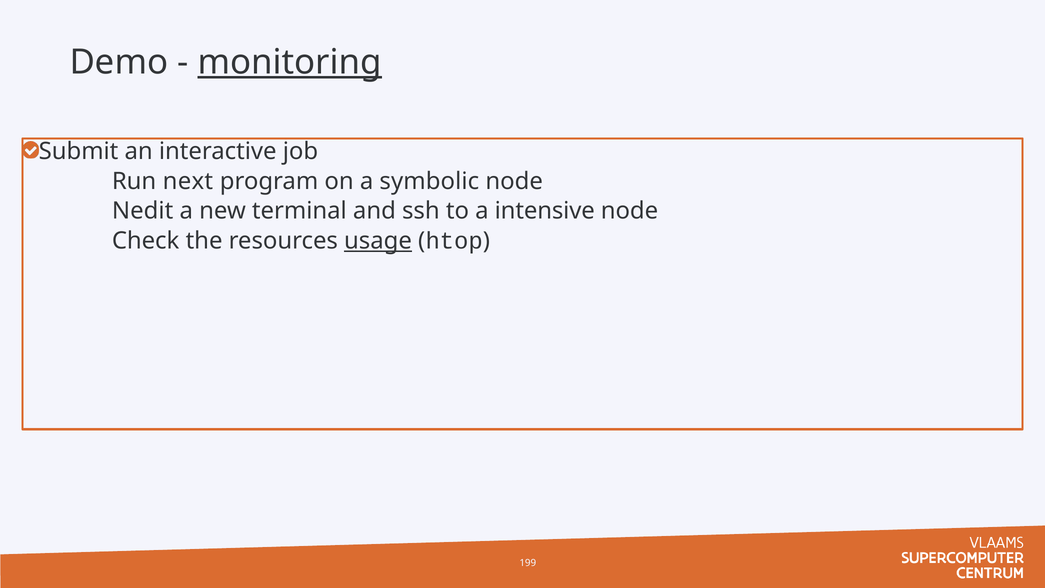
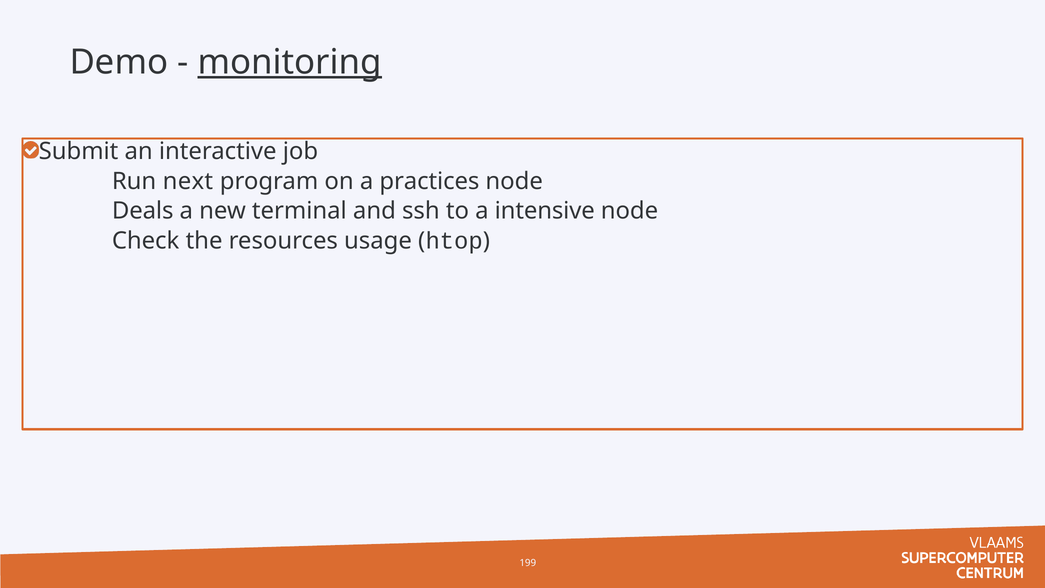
symbolic: symbolic -> practices (429, 181)
Nedit: Nedit -> Deals (143, 211)
usage underline: present -> none (378, 241)
